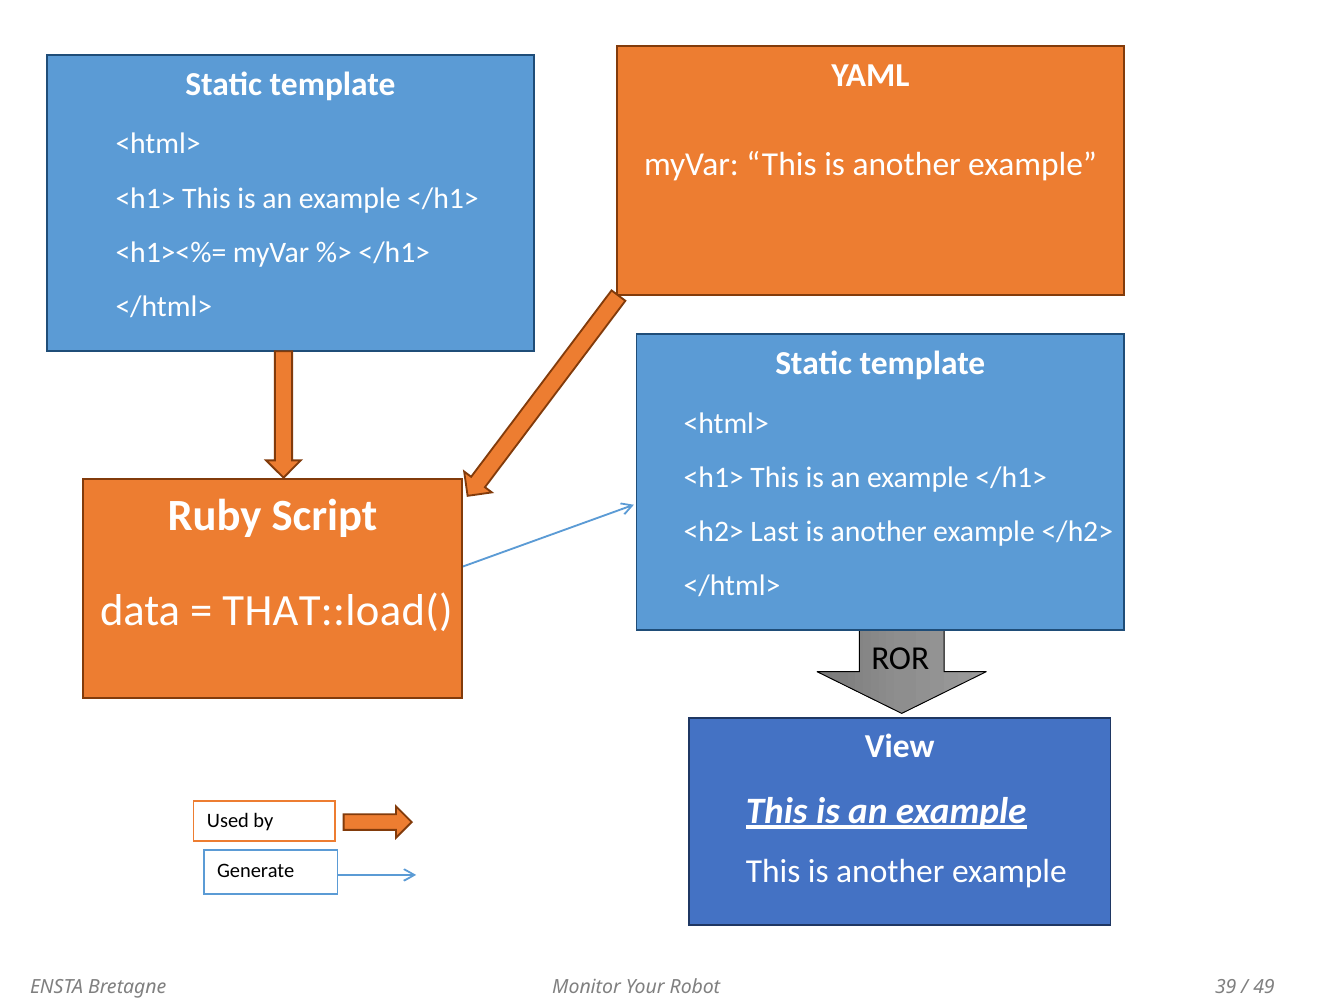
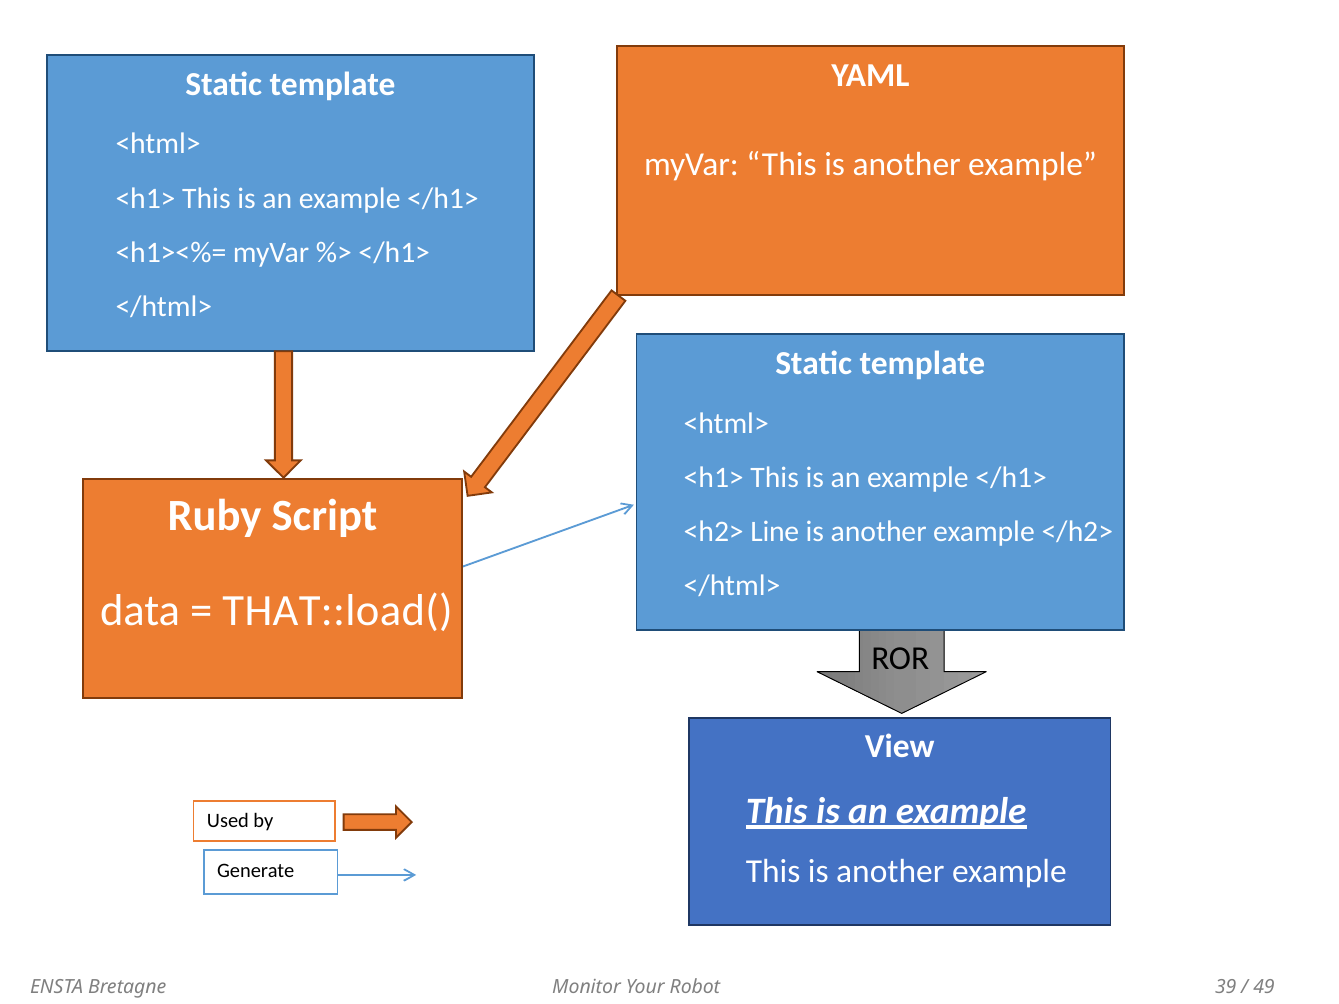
Last: Last -> Line (775, 532)
